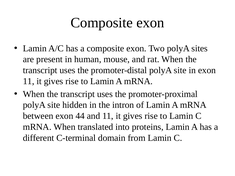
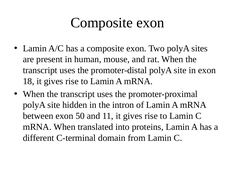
11: 11 -> 18 (29, 81)
44: 44 -> 50 (80, 116)
